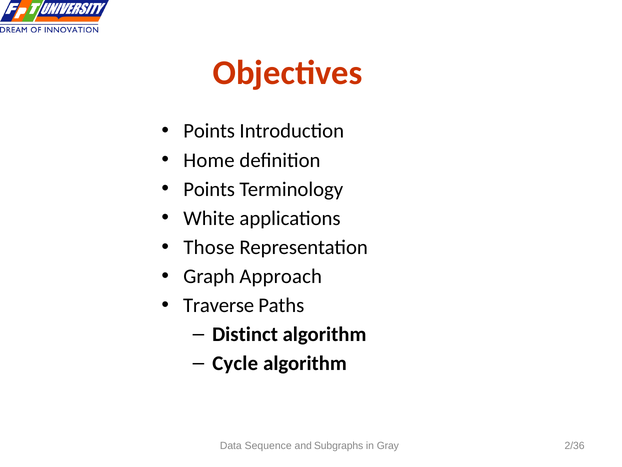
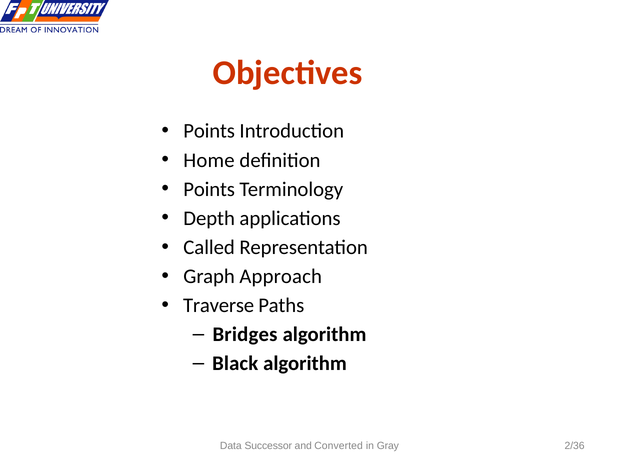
White: White -> Depth (209, 218)
Those: Those -> Called (209, 247)
Distinct: Distinct -> Bridges (245, 334)
Cycle: Cycle -> Black (235, 363)
Sequence: Sequence -> Successor (268, 445)
Subgraphs: Subgraphs -> Converted (339, 445)
